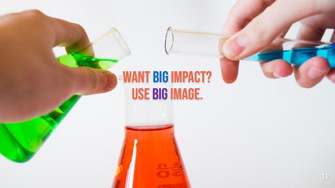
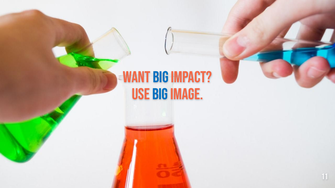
big colour: purple -> blue (160, 94)
